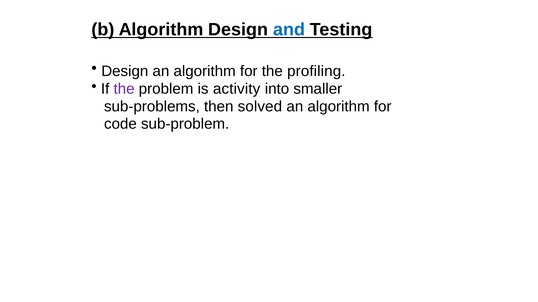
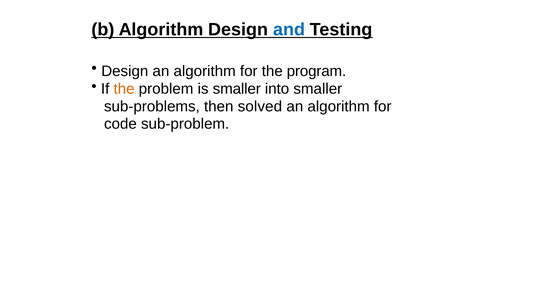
proﬁling: proﬁling -> program (316, 71)
the colour: purple -> orange (124, 89)
is activity: activity -> smaller (237, 89)
